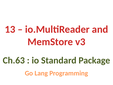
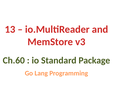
Ch.63: Ch.63 -> Ch.60 (14, 60)
